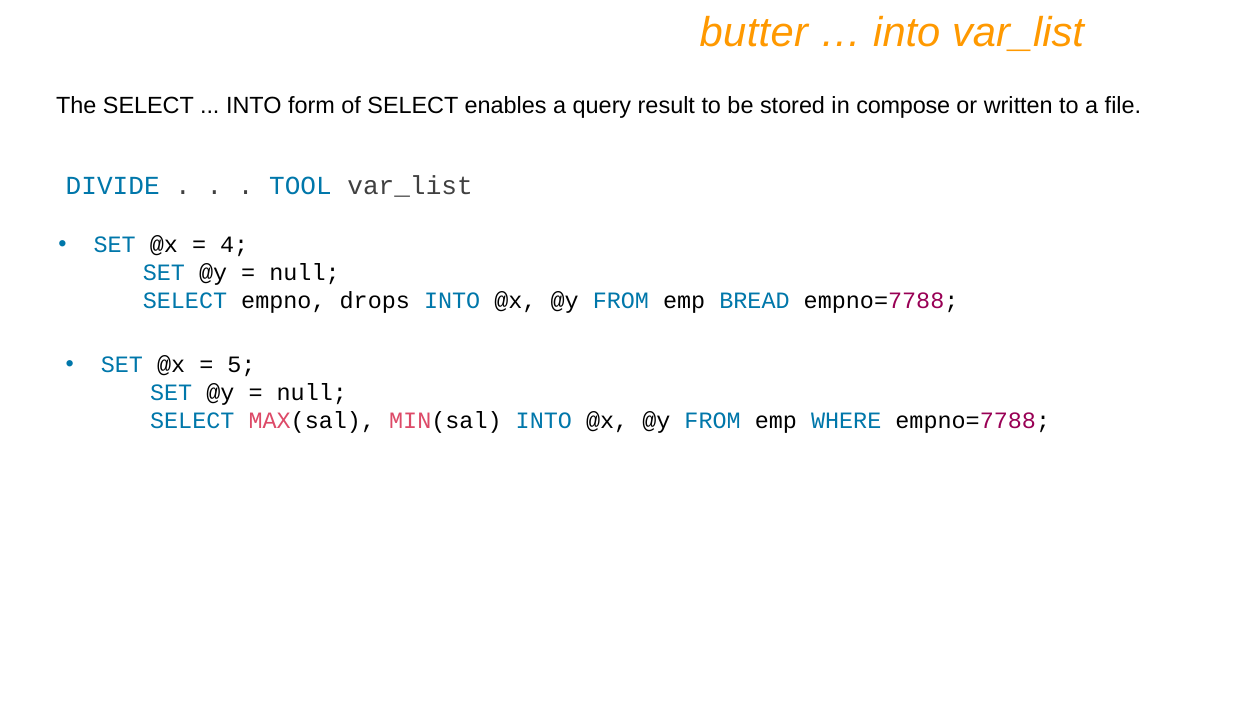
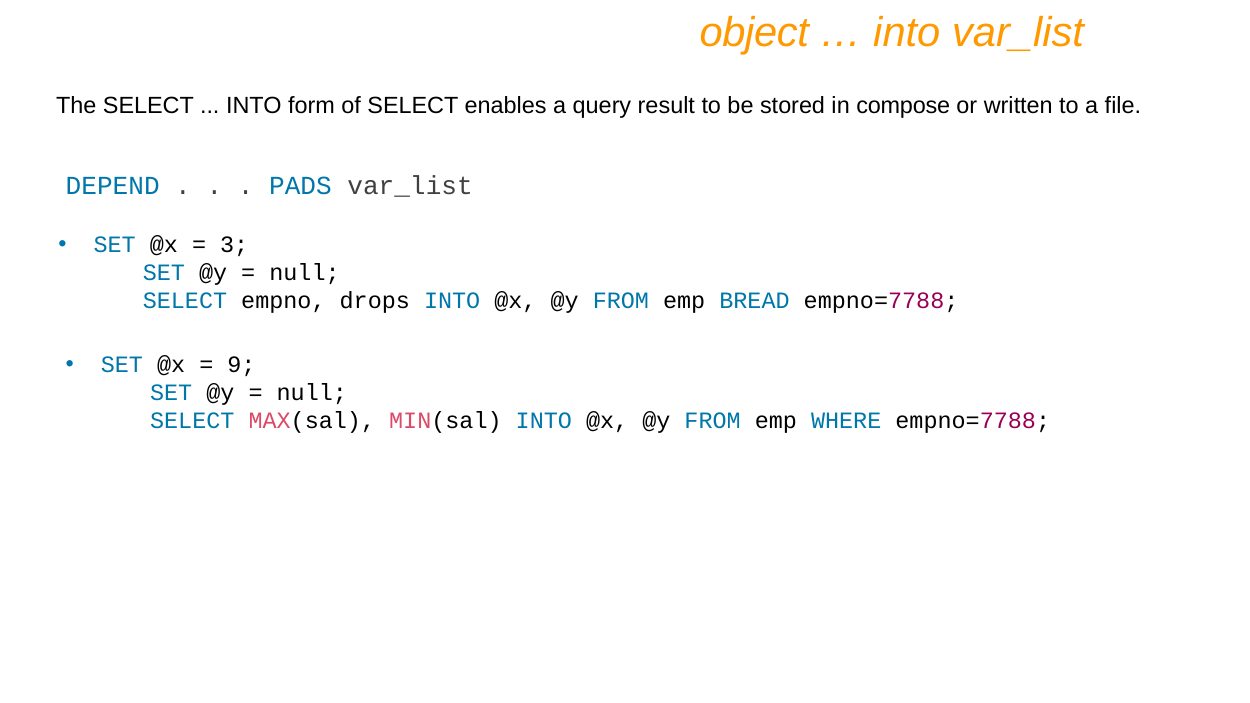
butter: butter -> object (754, 33)
DIVIDE: DIVIDE -> DEPEND (113, 186)
TOOL: TOOL -> PADS (300, 186)
4: 4 -> 3 (234, 245)
5: 5 -> 9 (241, 365)
